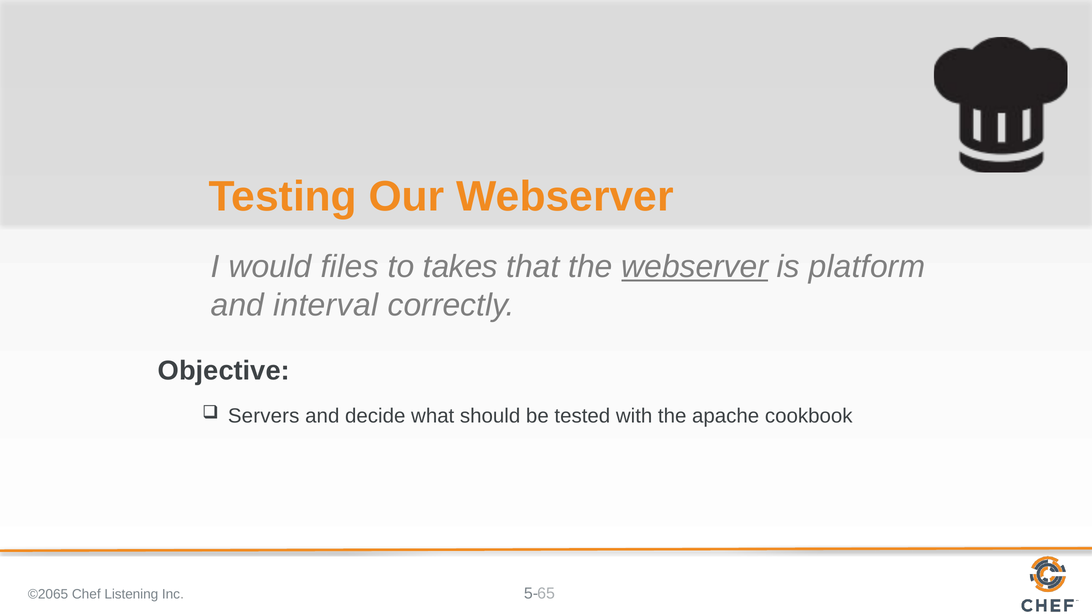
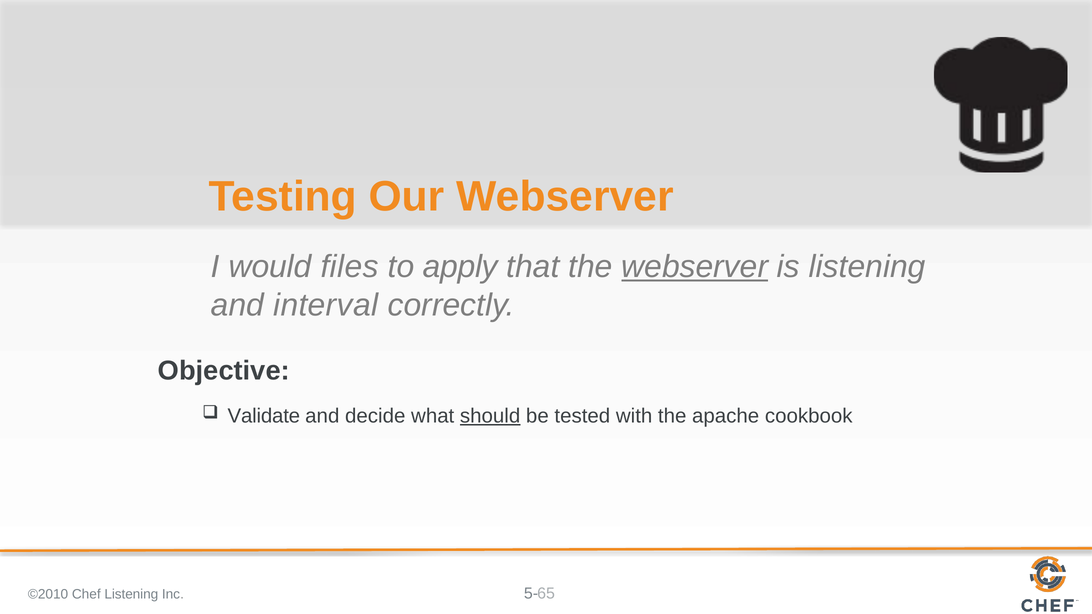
takes: takes -> apply (460, 267)
is platform: platform -> listening (867, 267)
Servers: Servers -> Validate (264, 416)
should underline: none -> present (490, 416)
©2065: ©2065 -> ©2010 (48, 594)
